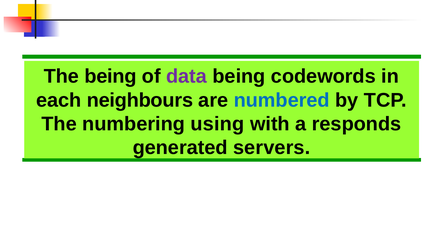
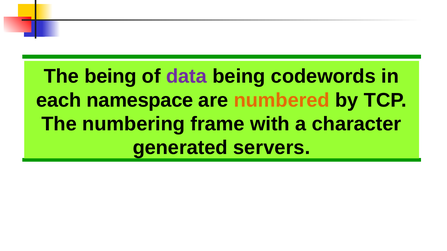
neighbours: neighbours -> namespace (140, 100)
numbered colour: blue -> orange (282, 100)
using: using -> frame (217, 124)
responds: responds -> character (357, 124)
